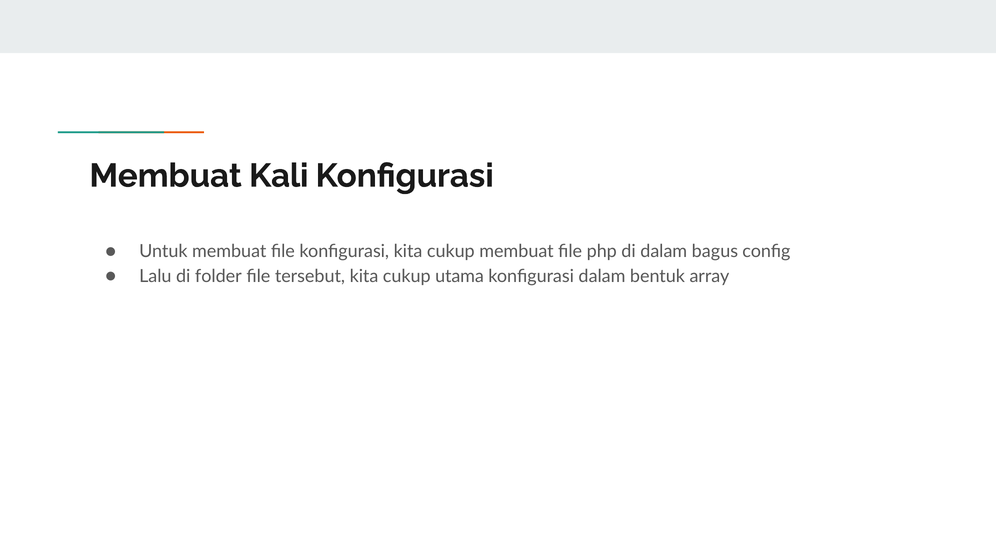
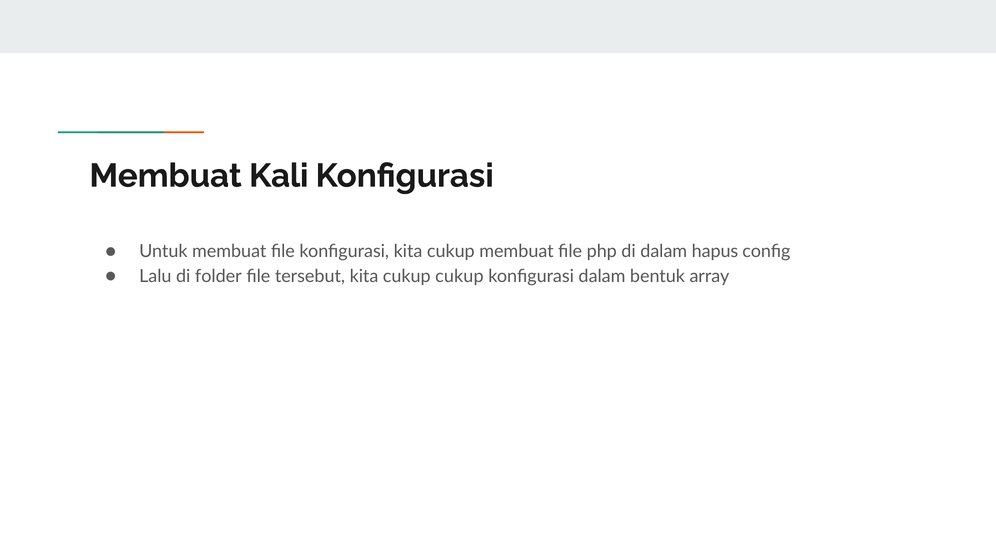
bagus: bagus -> hapus (715, 252)
cukup utama: utama -> cukup (459, 276)
